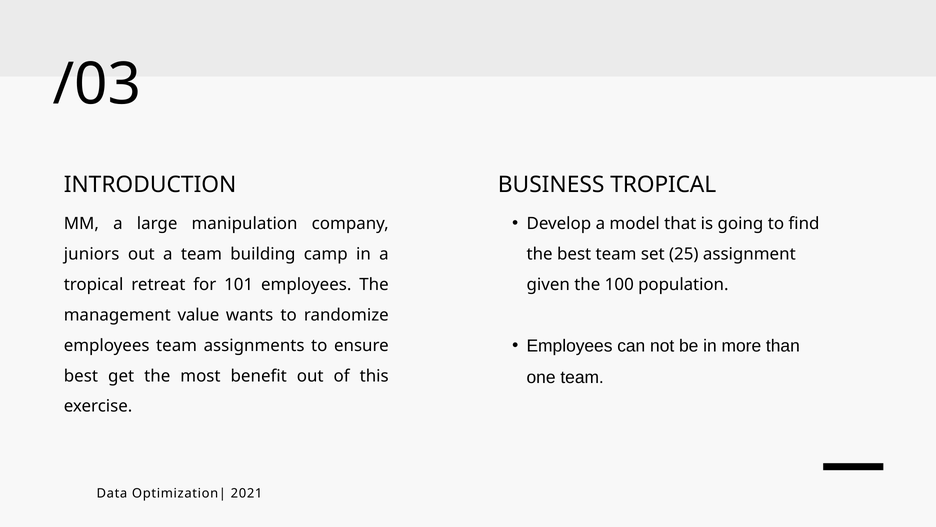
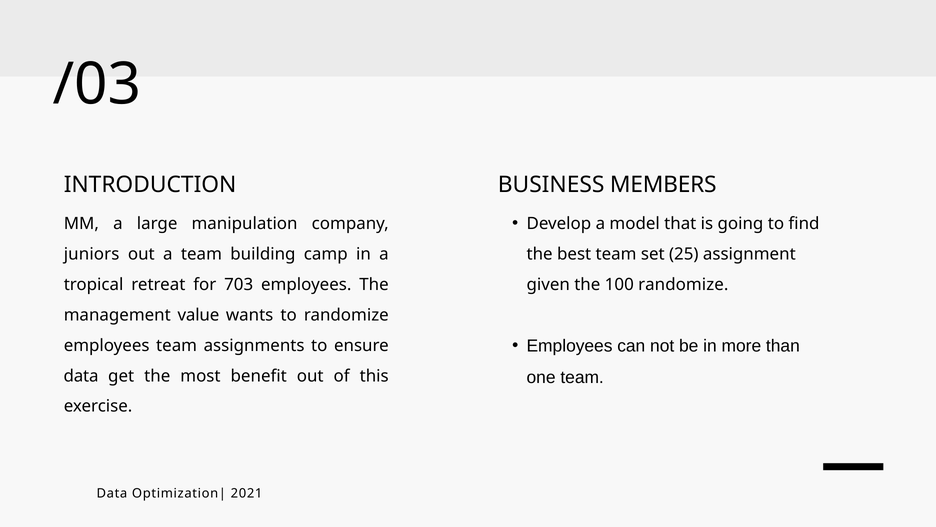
BUSINESS TROPICAL: TROPICAL -> MEMBERS (663, 185)
101: 101 -> 703 (239, 284)
100 population: population -> randomize (683, 284)
best: best -> data (81, 376)
